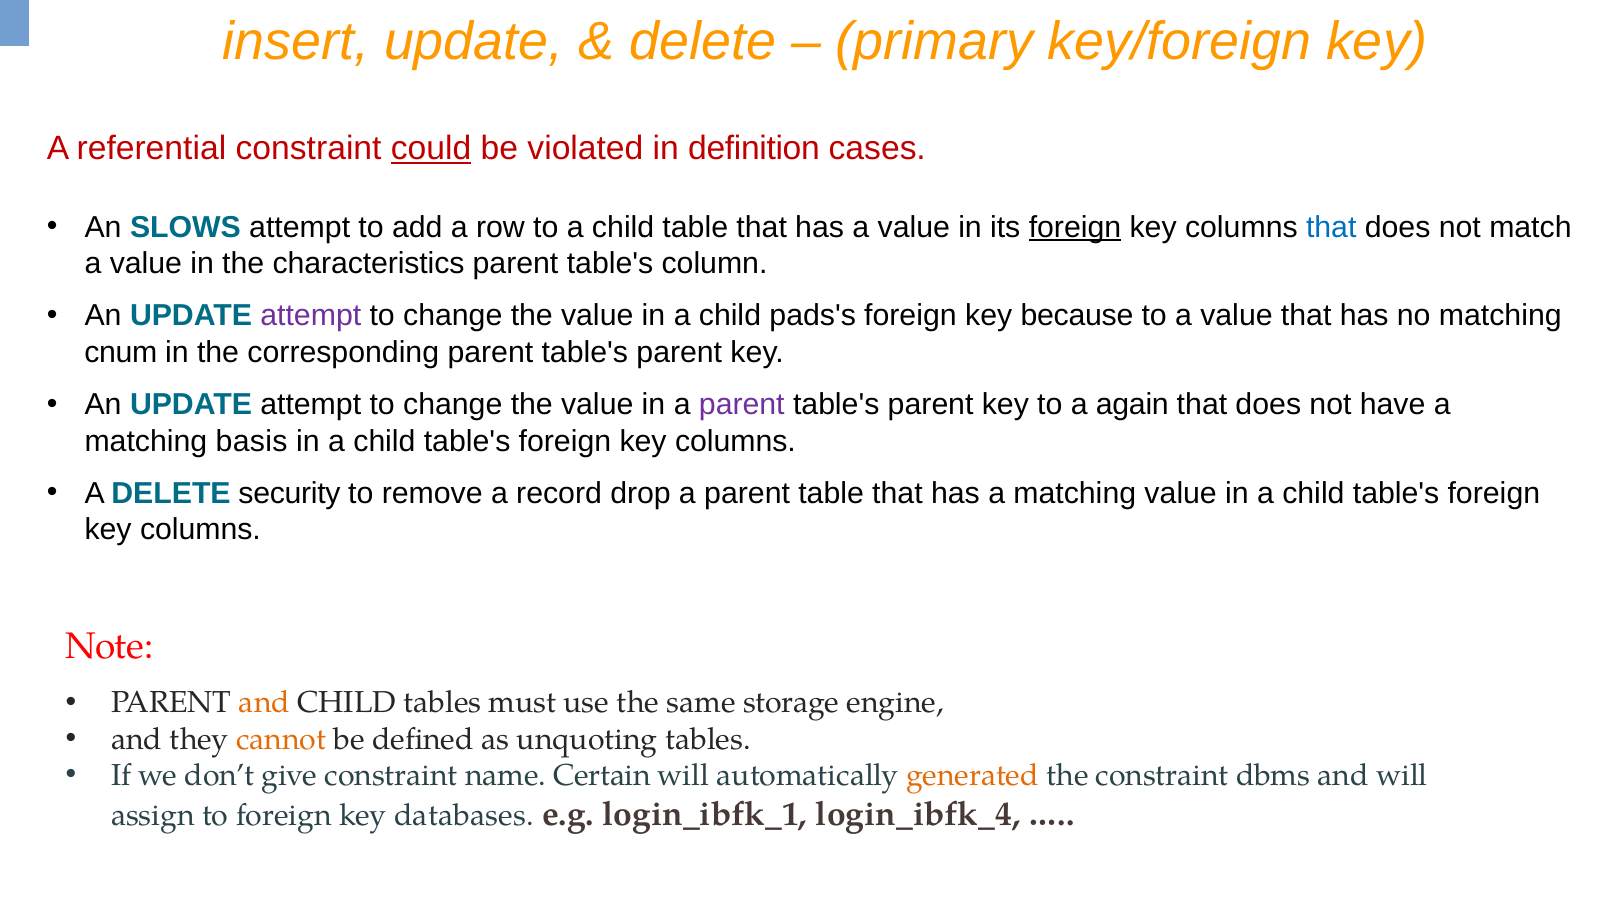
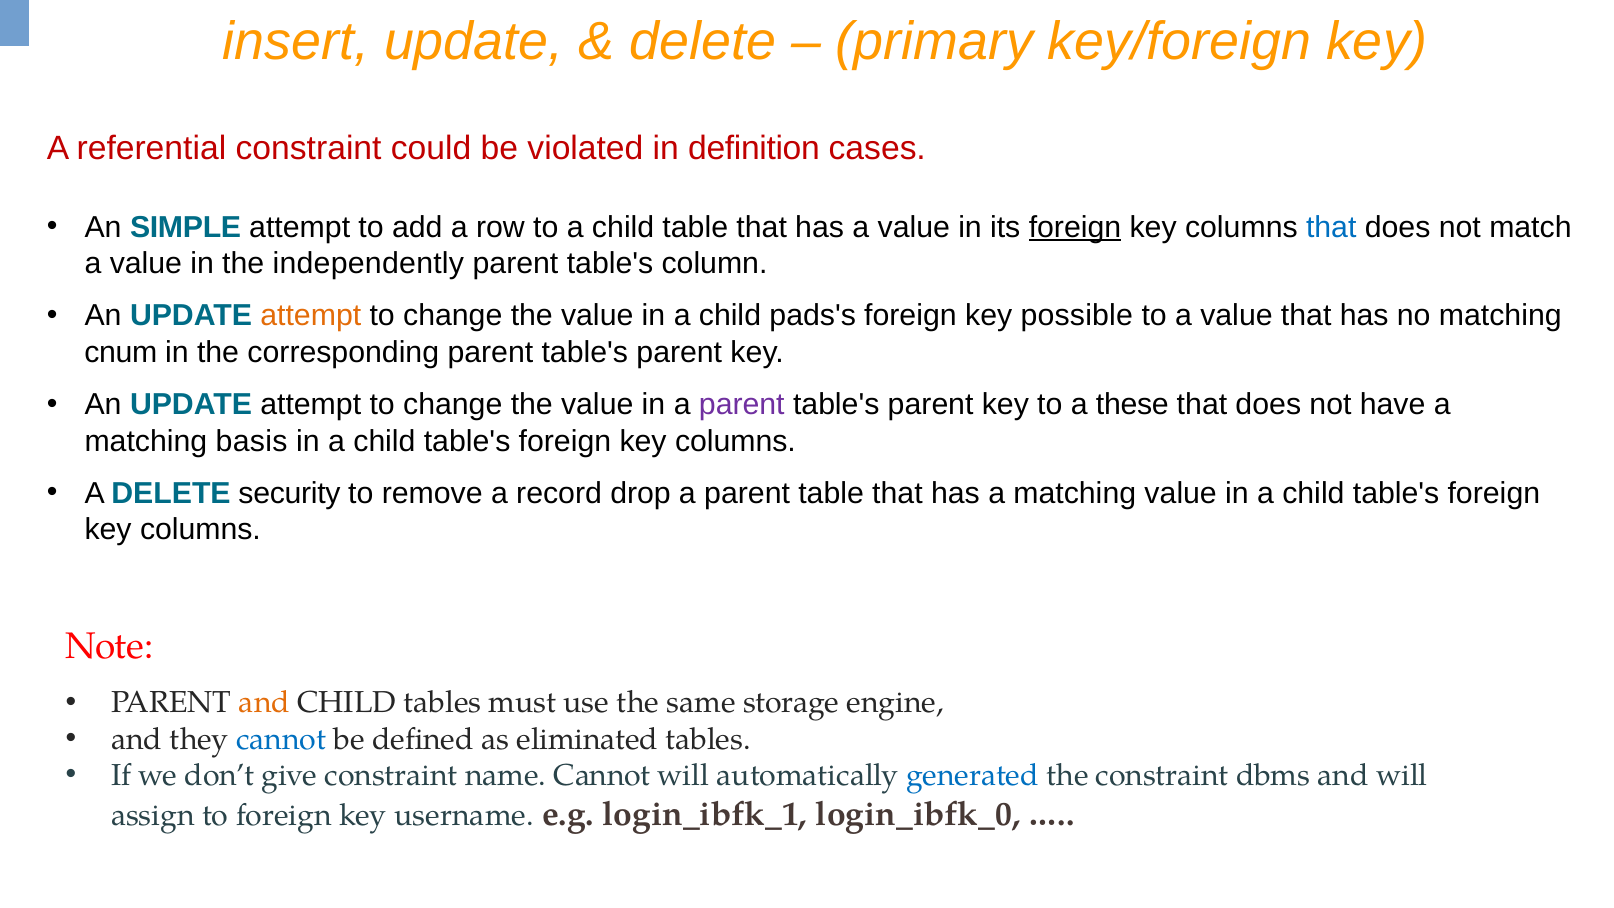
could underline: present -> none (431, 149)
SLOWS: SLOWS -> SIMPLE (186, 227)
characteristics: characteristics -> independently (368, 264)
attempt colour: purple -> orange (311, 316)
because: because -> possible (1077, 316)
again: again -> these (1132, 405)
cannot colour: orange -> blue (281, 739)
unquoting: unquoting -> eliminated (587, 739)
name Certain: Certain -> Cannot (602, 775)
generated colour: orange -> blue (972, 775)
databases: databases -> username (464, 815)
login_ibfk_4: login_ibfk_4 -> login_ibfk_0 (918, 814)
